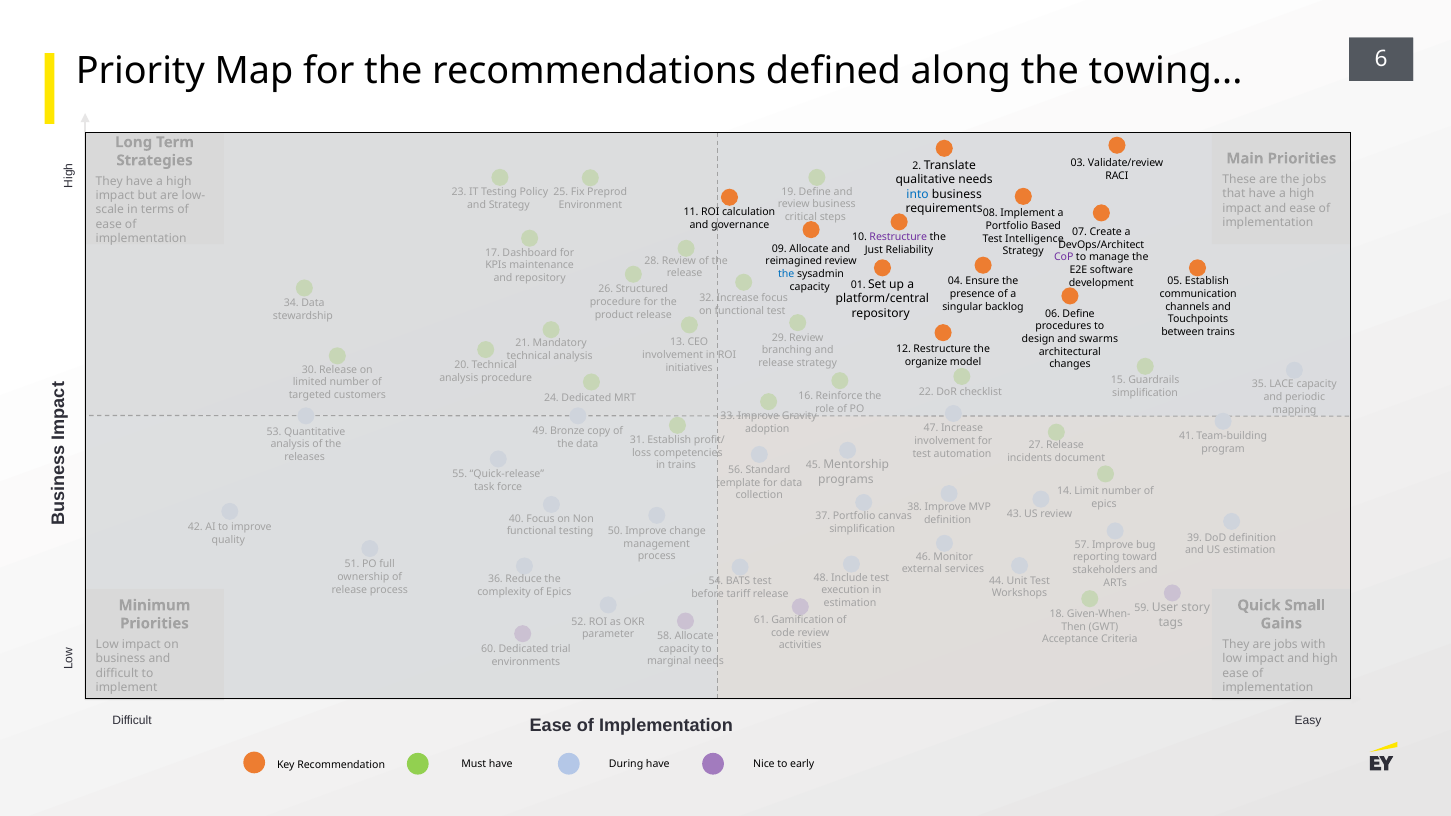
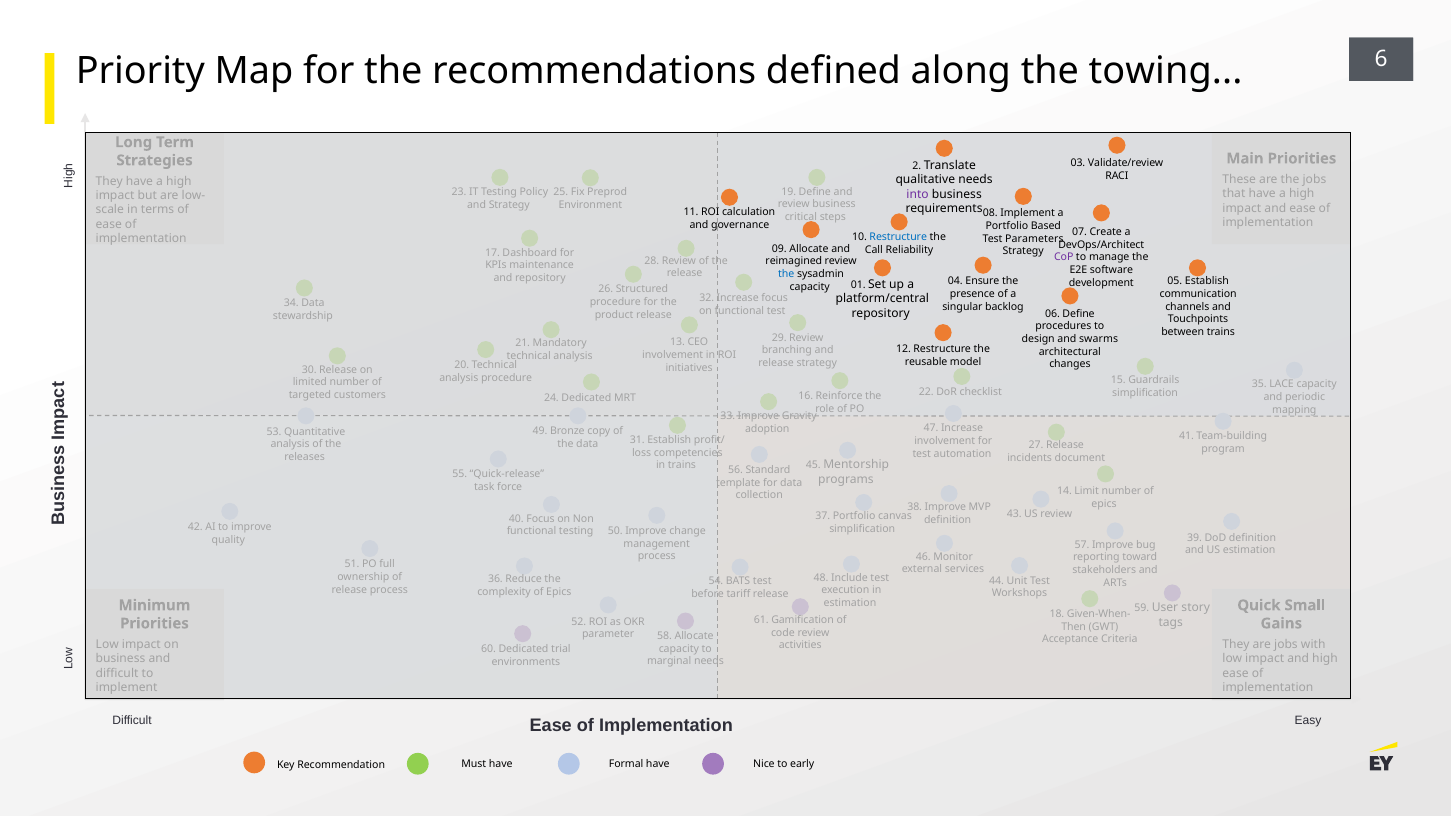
into colour: blue -> purple (918, 194)
Restructure colour: purple -> blue (898, 237)
Intelligence: Intelligence -> Parameters (1034, 239)
Just: Just -> Call (874, 250)
organize: organize -> reusable (926, 362)
During: During -> Formal (626, 765)
